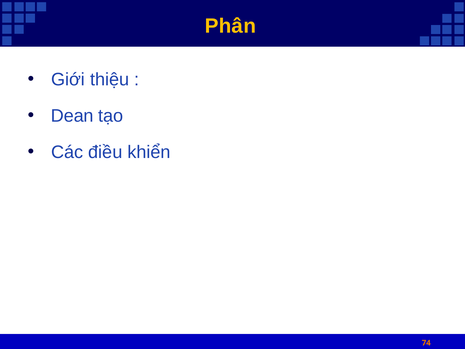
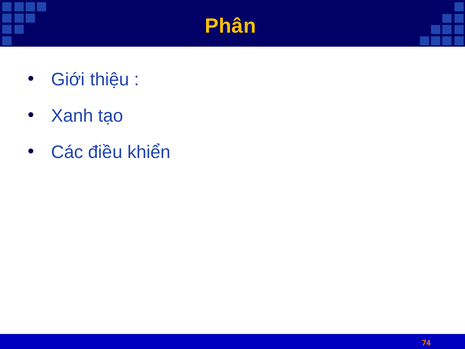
Dean: Dean -> Xanh (72, 116)
